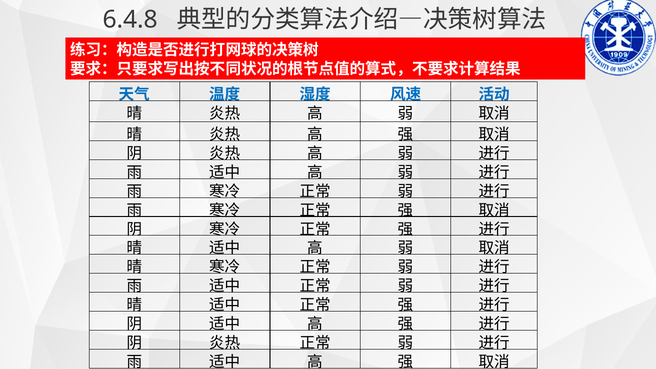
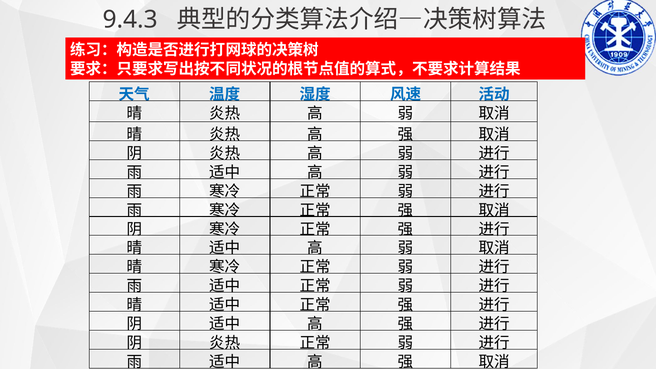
6.4.8: 6.4.8 -> 9.4.3 (130, 20)
